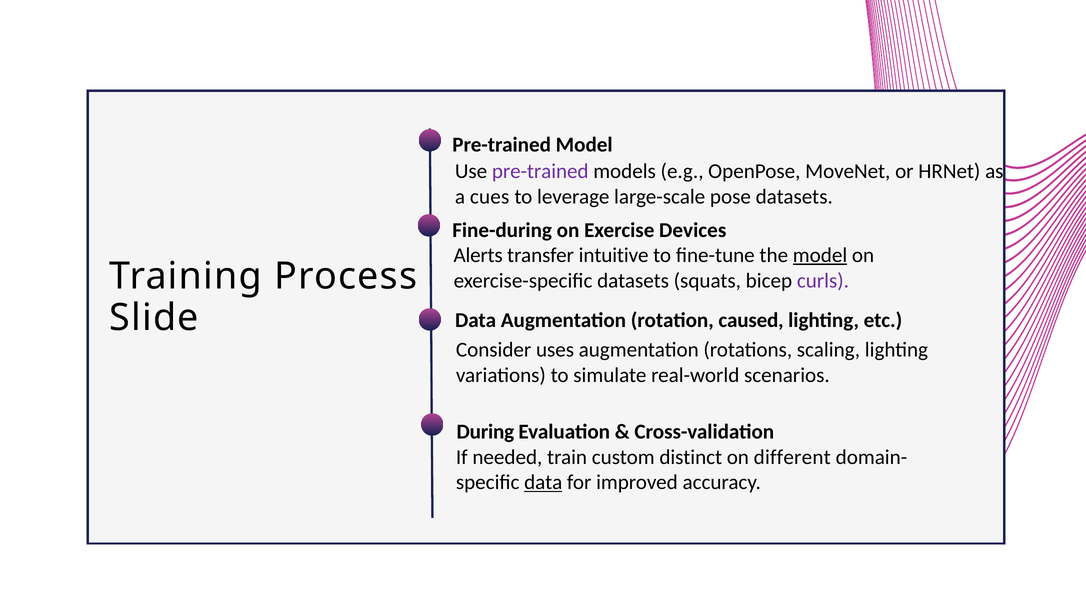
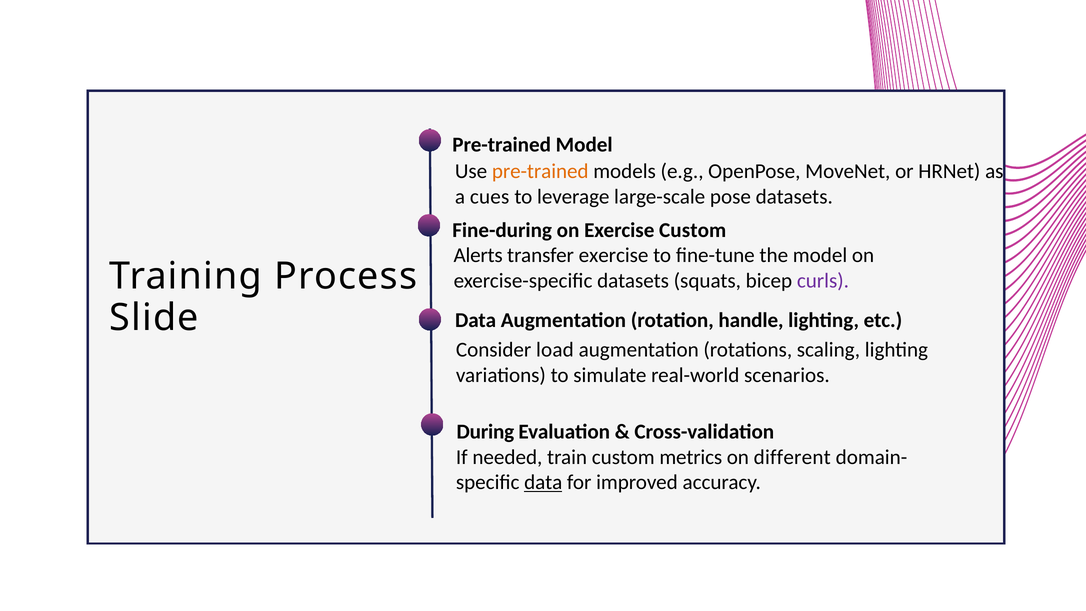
pre-trained colour: purple -> orange (540, 171)
Exercise Devices: Devices -> Custom (693, 230)
transfer intuitive: intuitive -> exercise (614, 255)
model underline: present -> none (820, 255)
caused: caused -> handle (751, 320)
uses: uses -> load (555, 350)
distinct: distinct -> metrics (691, 457)
